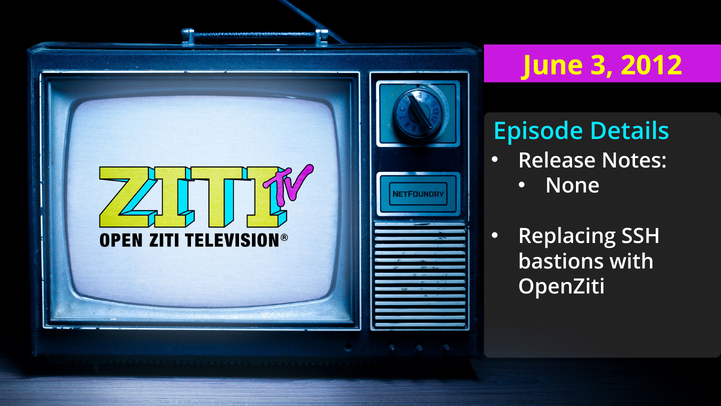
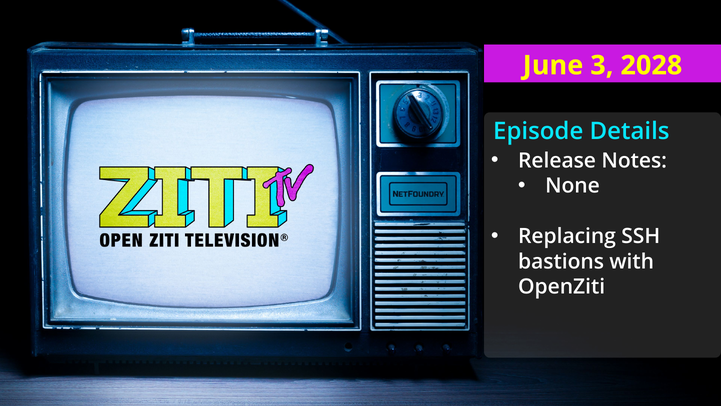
2012: 2012 -> 2028 (651, 65)
